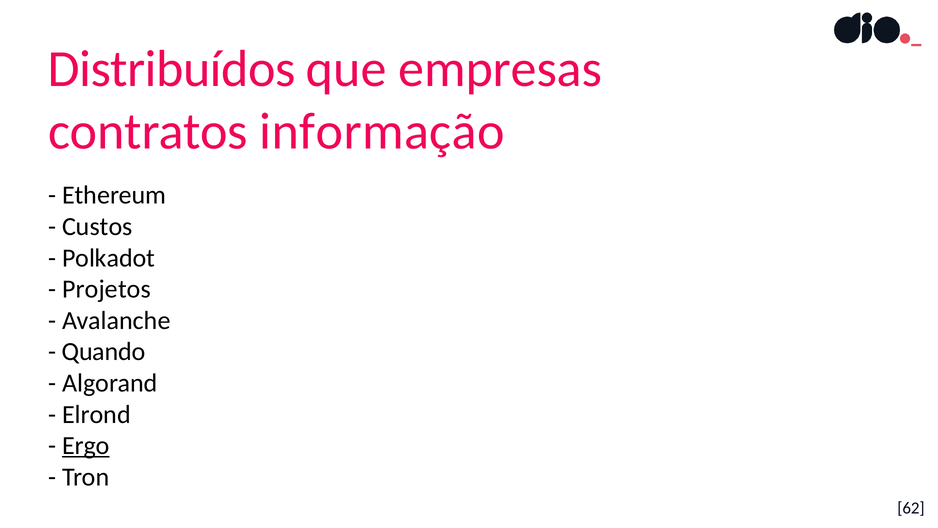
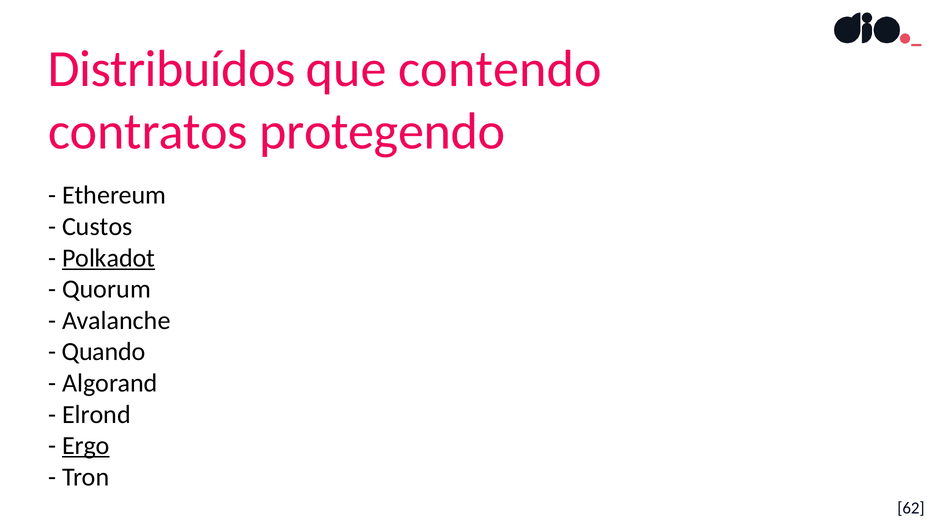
empresas: empresas -> contendo (500, 69)
informação: informação -> protegendo (382, 131)
Polkadot underline: none -> present (109, 258)
Projetos: Projetos -> Quorum (106, 289)
